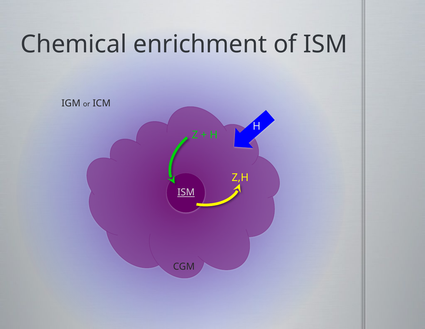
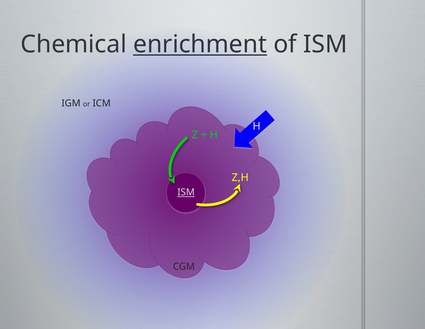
enrichment underline: none -> present (200, 44)
